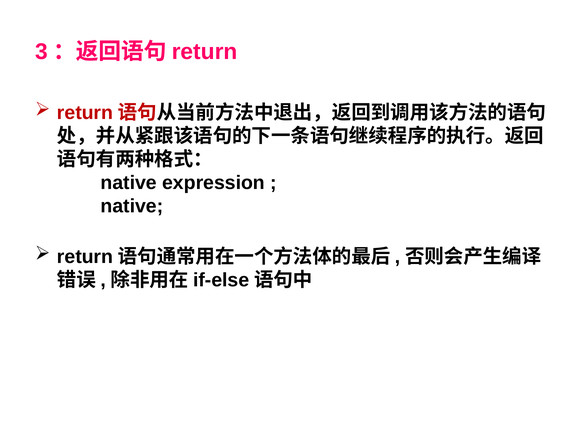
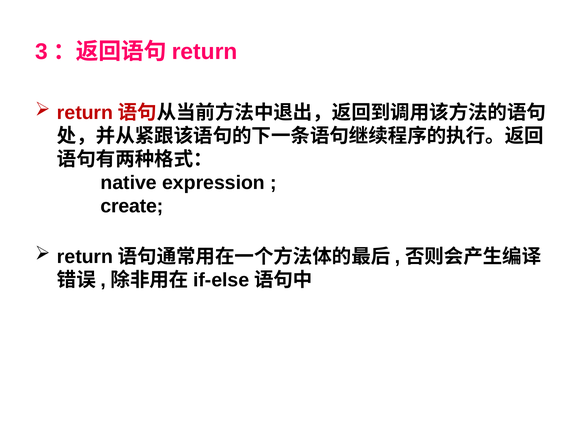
native: native -> create (132, 206)
